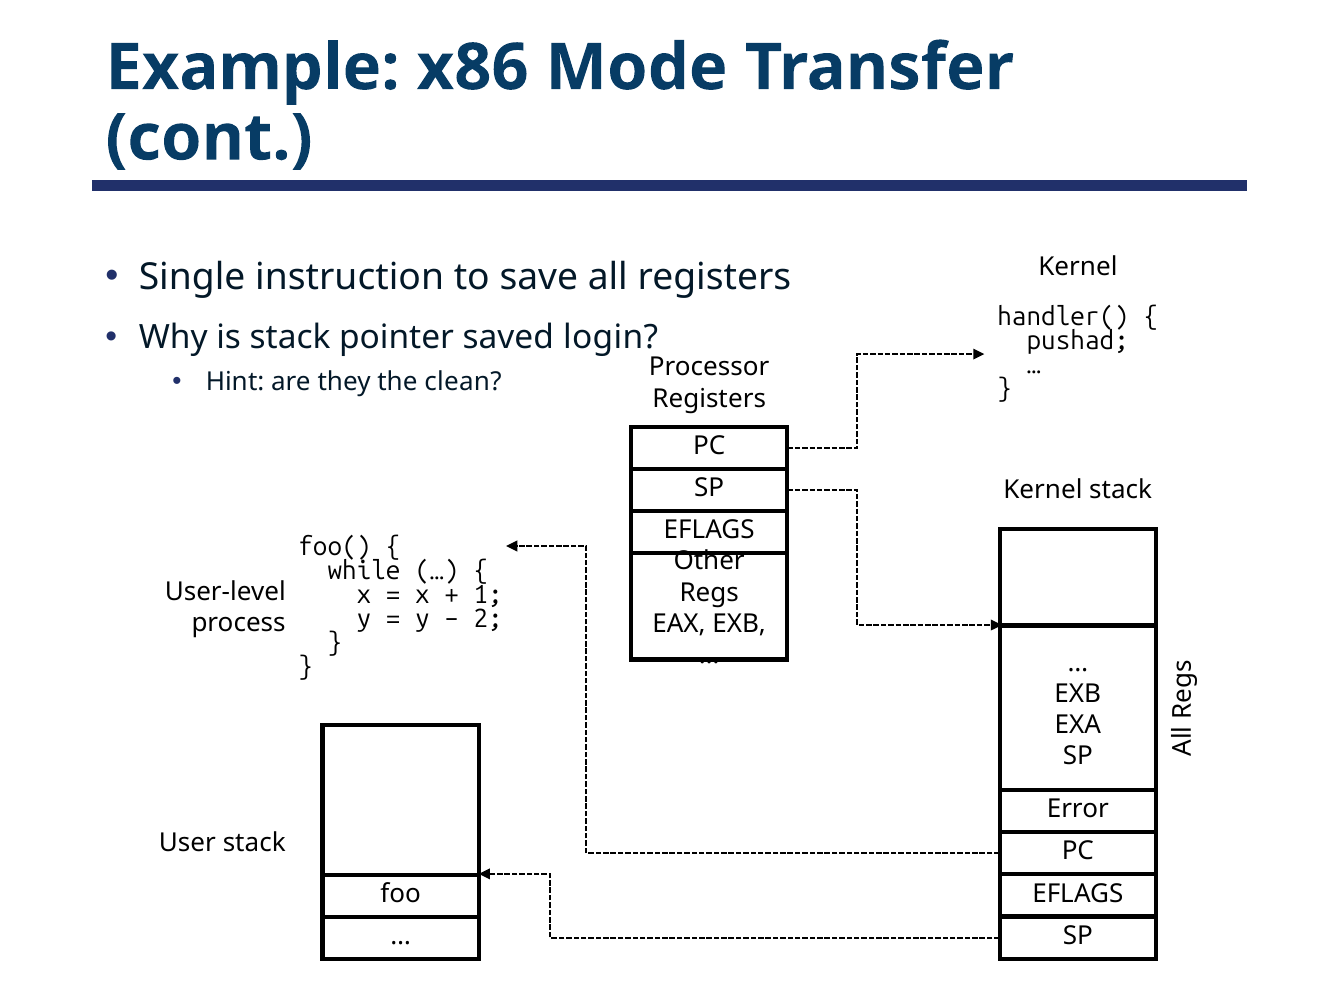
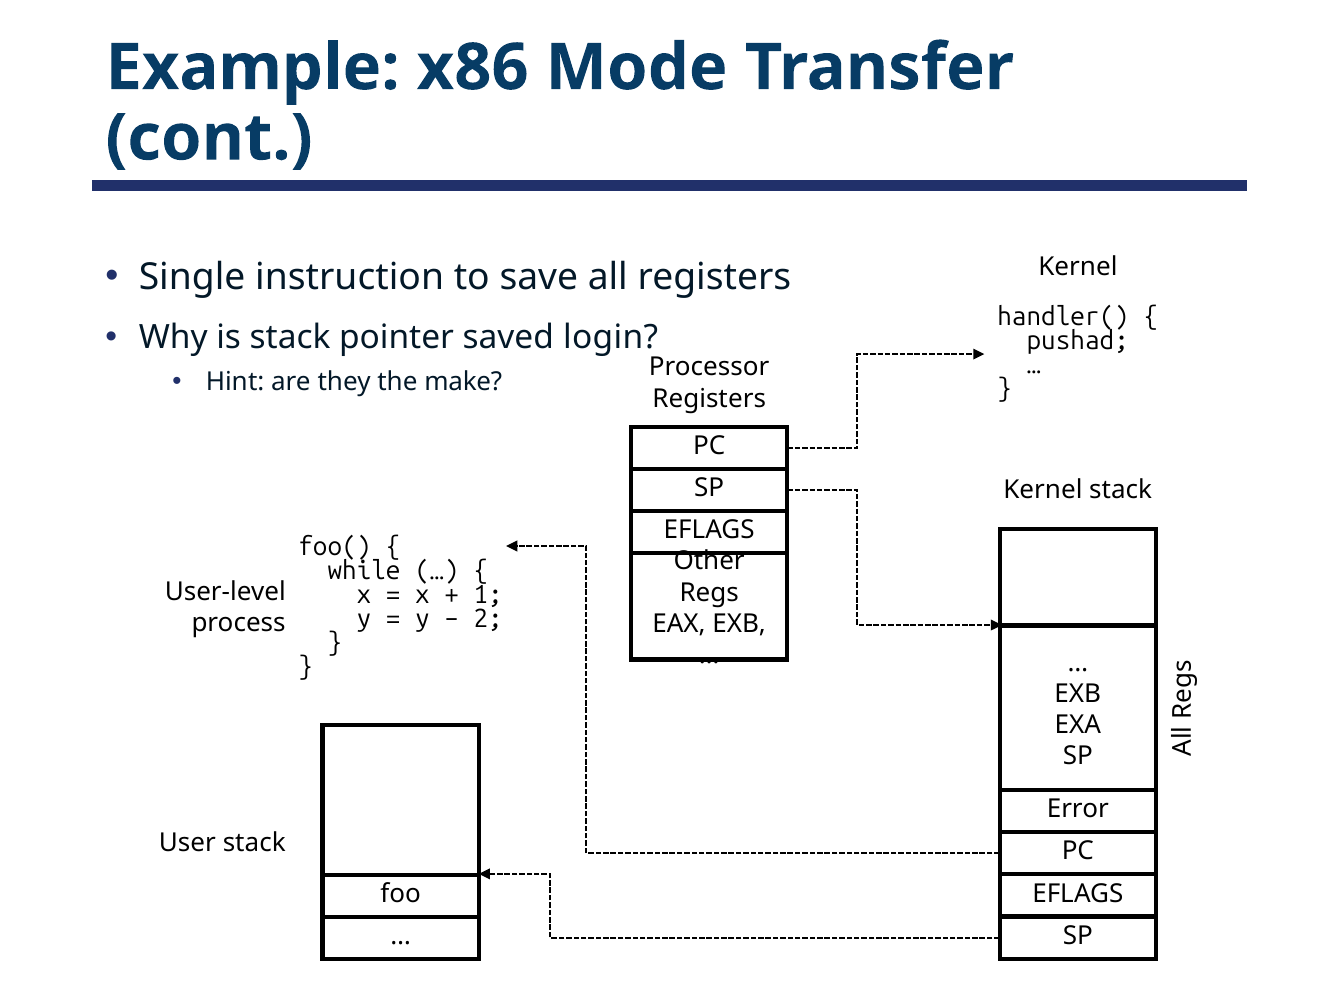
clean: clean -> make (463, 382)
